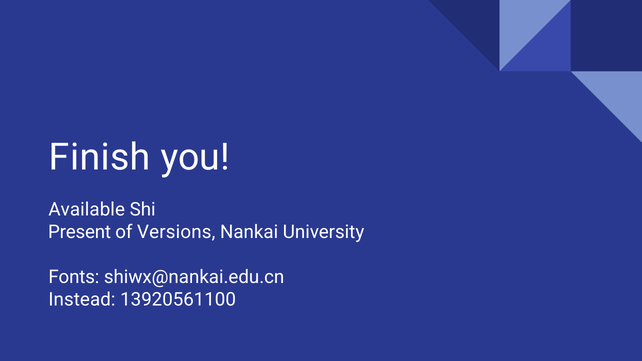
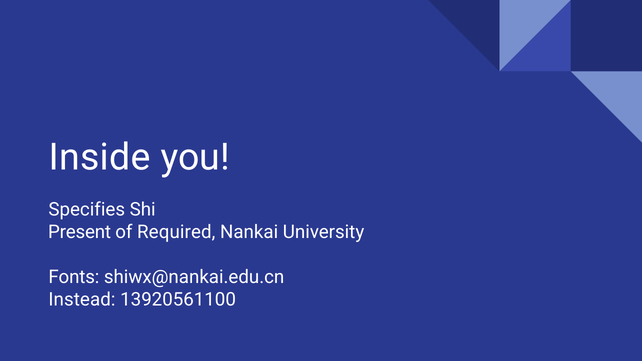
Finish: Finish -> Inside (100, 157)
Available: Available -> Specifies (87, 210)
Versions: Versions -> Required (176, 232)
